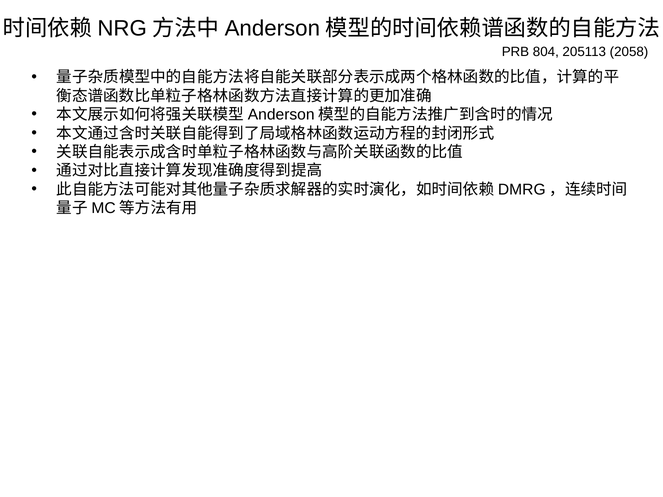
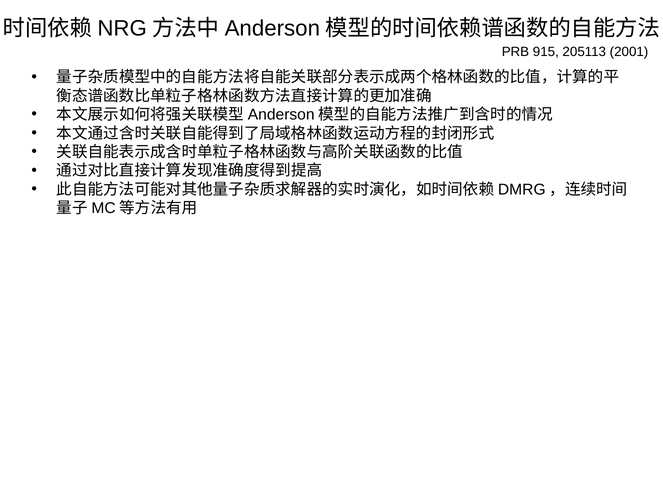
804: 804 -> 915 (546, 52)
2058: 2058 -> 2001 (629, 52)
